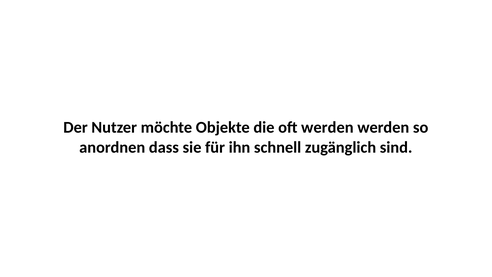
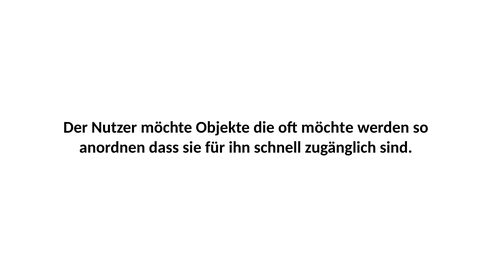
oft werden: werden -> möchte (327, 127)
